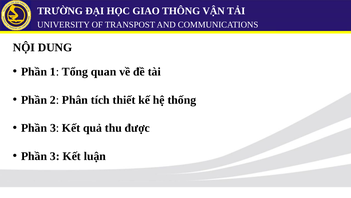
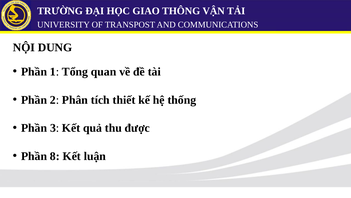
3: 3 -> 8 (55, 156)
